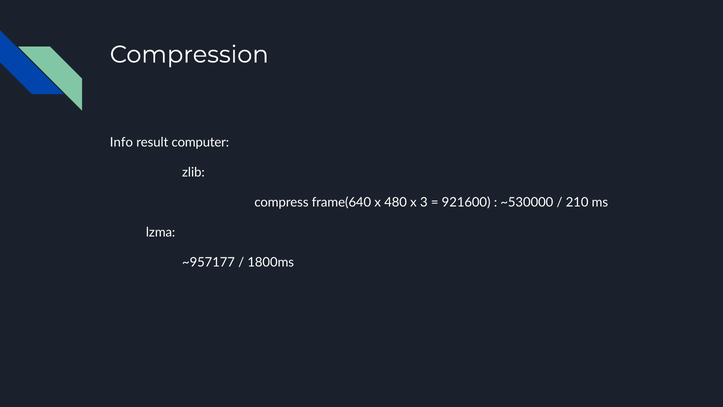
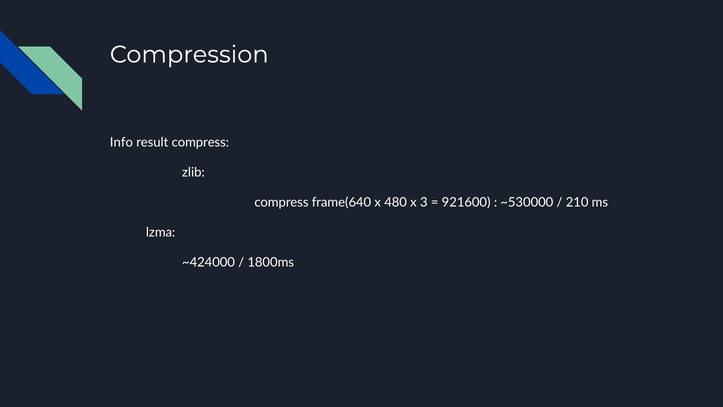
result computer: computer -> compress (200, 142)
~957177: ~957177 -> ~424000 (209, 262)
